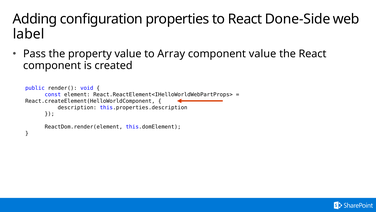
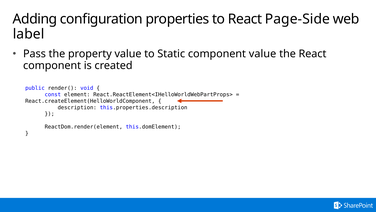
Done-Side: Done-Side -> Page-Side (297, 19)
Array: Array -> Static (171, 54)
